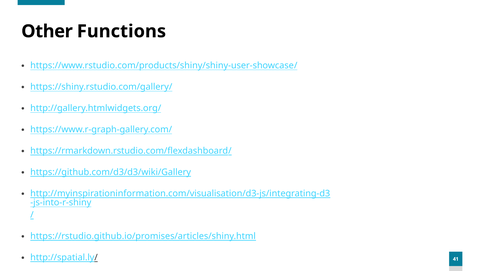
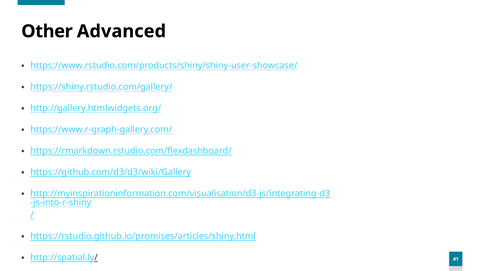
Functions: Functions -> Advanced (121, 31)
